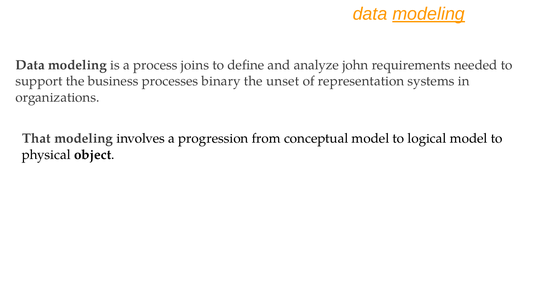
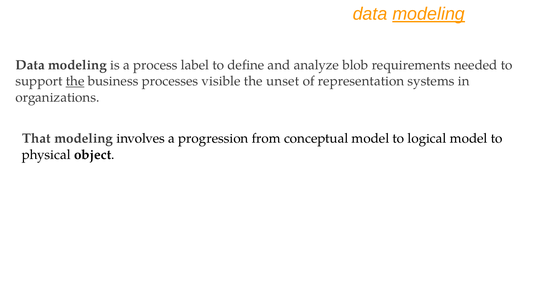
joins: joins -> label (195, 65)
john: john -> blob (355, 65)
the underline: none -> present (75, 81)
binary: binary -> visible (221, 81)
